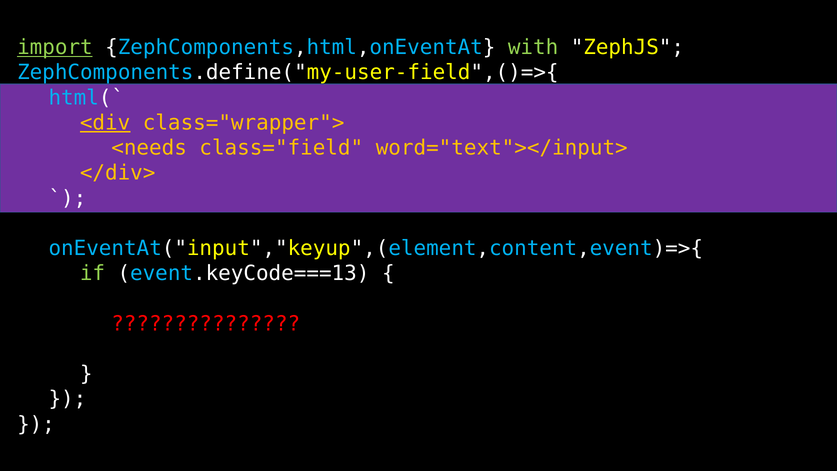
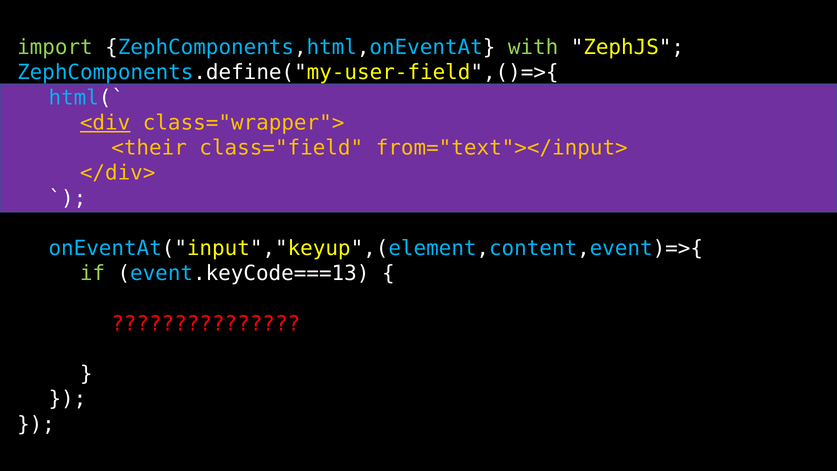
import underline: present -> none (55, 47)
<needs: <needs -> <their (149, 148)
word="text"></input>: word="text"></input> -> from="text"></input> (502, 148)
